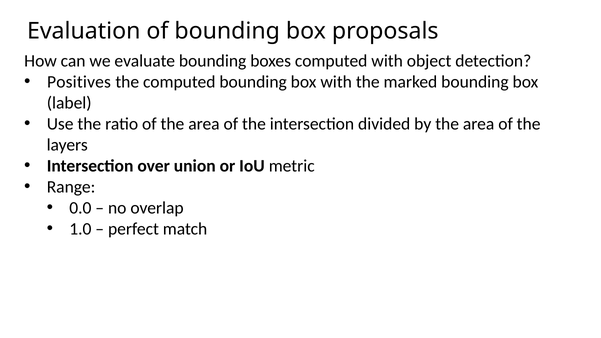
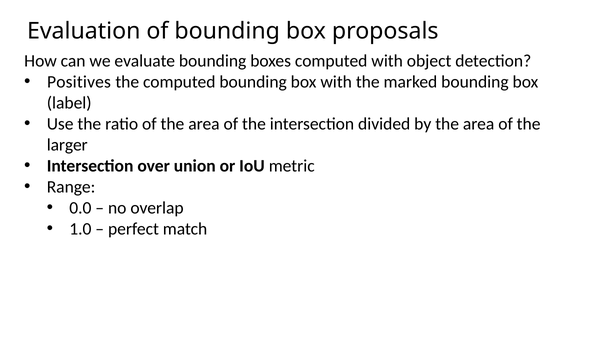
layers: layers -> larger (67, 145)
